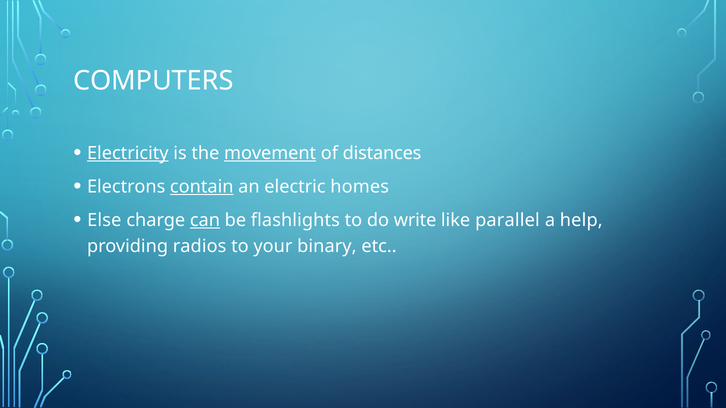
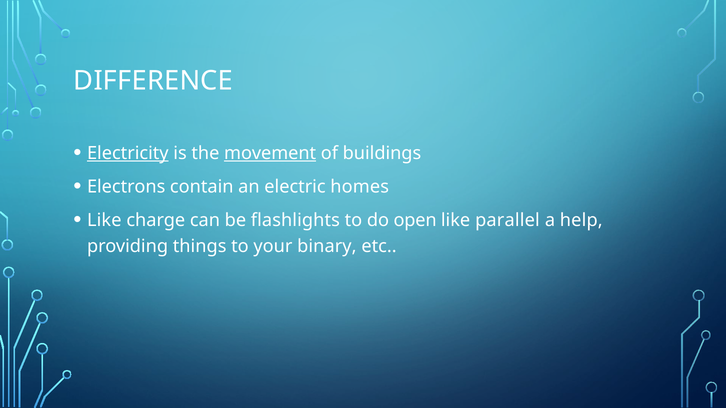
COMPUTERS: COMPUTERS -> DIFFERENCE (153, 81)
distances: distances -> buildings (382, 153)
contain underline: present -> none (202, 187)
Else: Else -> Like (104, 221)
can underline: present -> none (205, 221)
write: write -> open (415, 221)
radios: radios -> things (200, 247)
